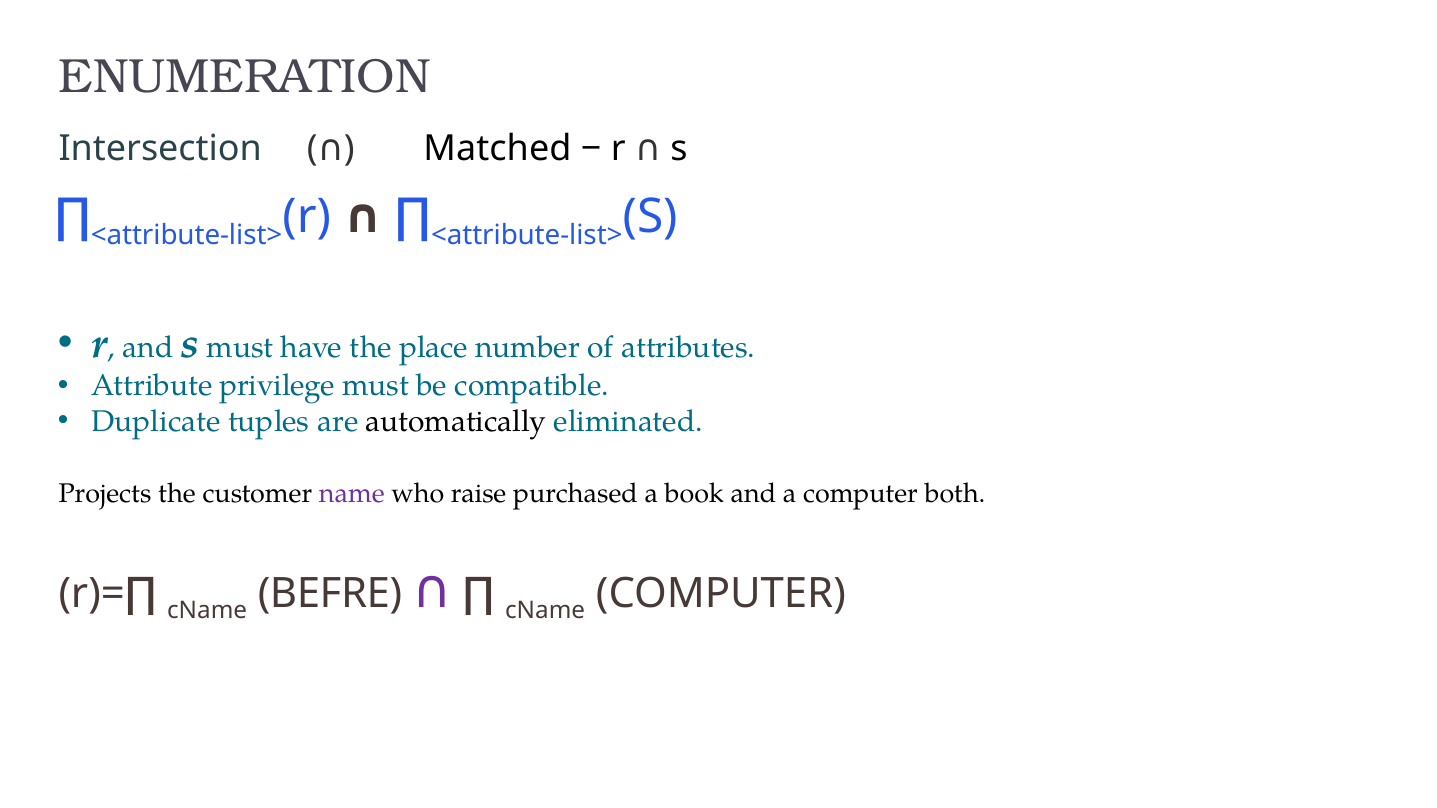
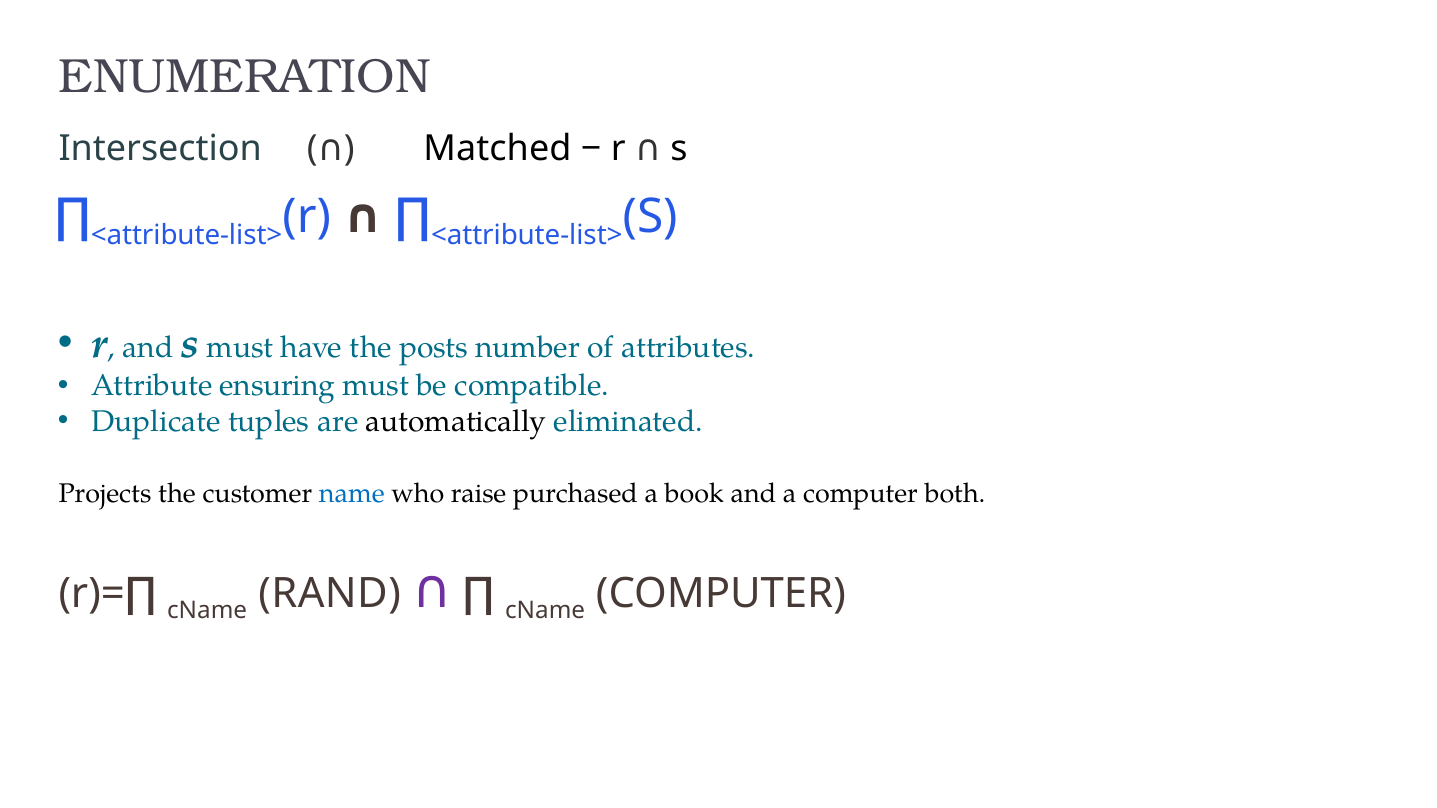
place: place -> posts (434, 348)
privilege: privilege -> ensuring (277, 386)
name colour: purple -> blue (352, 494)
BEFRE: BEFRE -> RAND (330, 594)
